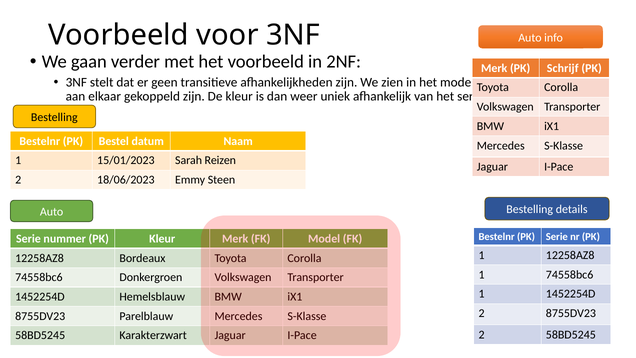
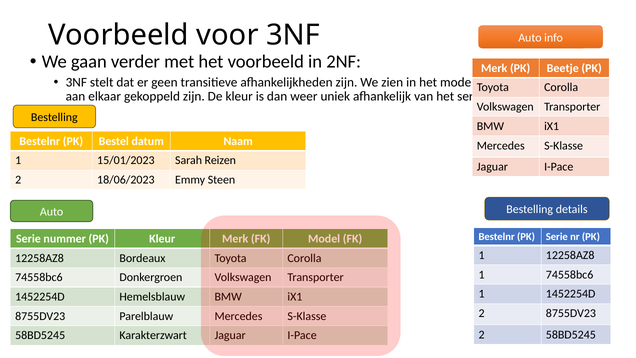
Schrijf: Schrijf -> Beetje (563, 68)
